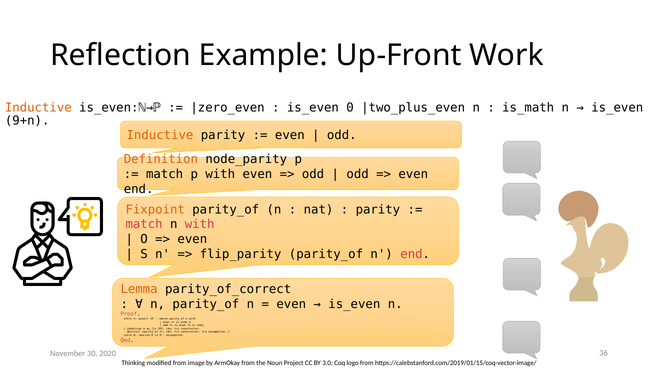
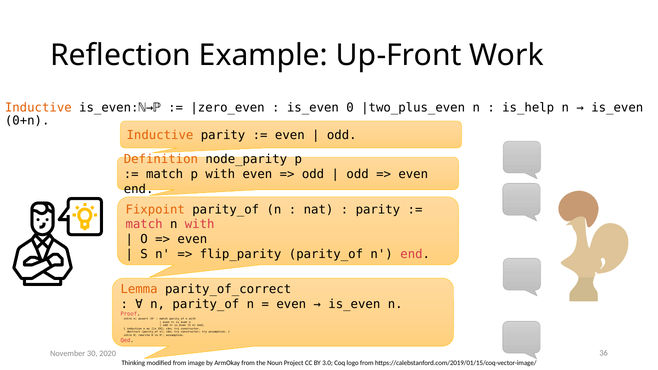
is_math: is_math -> is_help (528, 108)
9+n: 9+n -> 0+n (27, 121)
